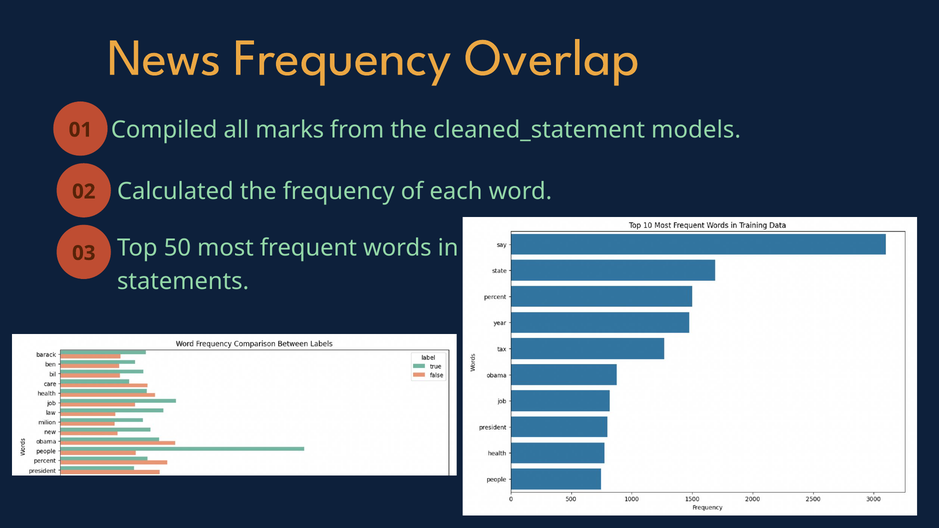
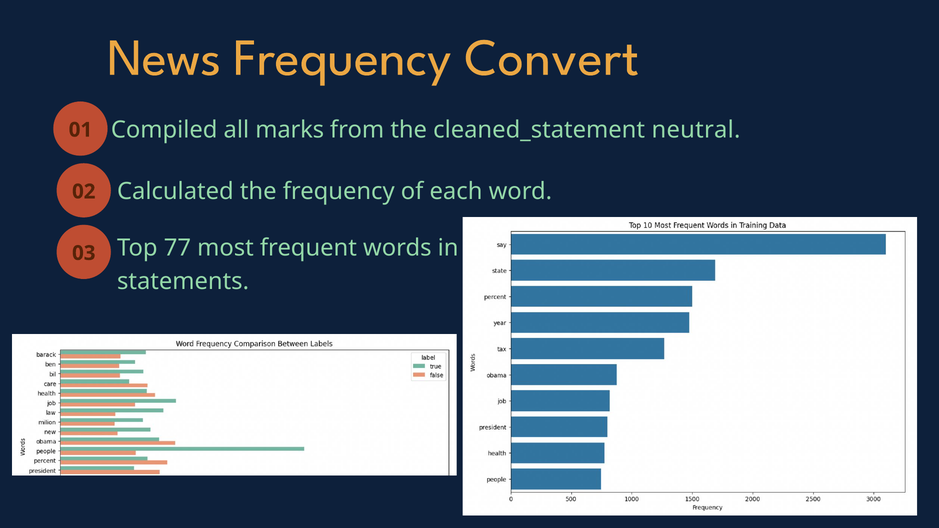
Overlap: Overlap -> Convert (552, 58)
models: models -> neutral (696, 130)
50: 50 -> 77 (177, 248)
